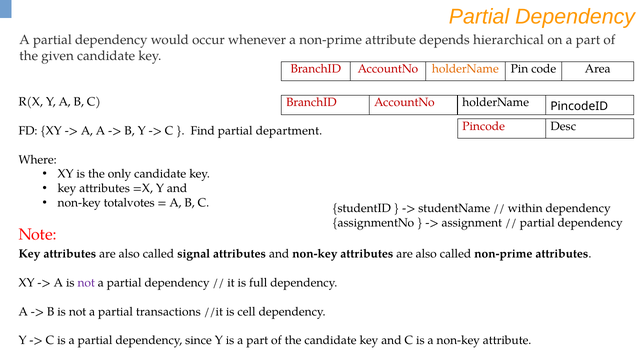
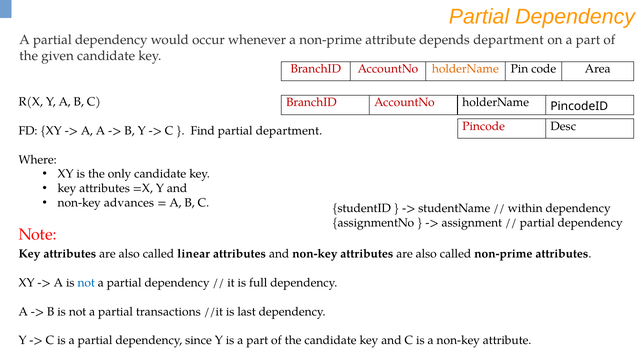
depends hierarchical: hierarchical -> department (508, 40)
totalvotes: totalvotes -> advances (129, 203)
signal: signal -> linear (194, 254)
not colour: purple -> blue (86, 283)
cell: cell -> last (247, 312)
